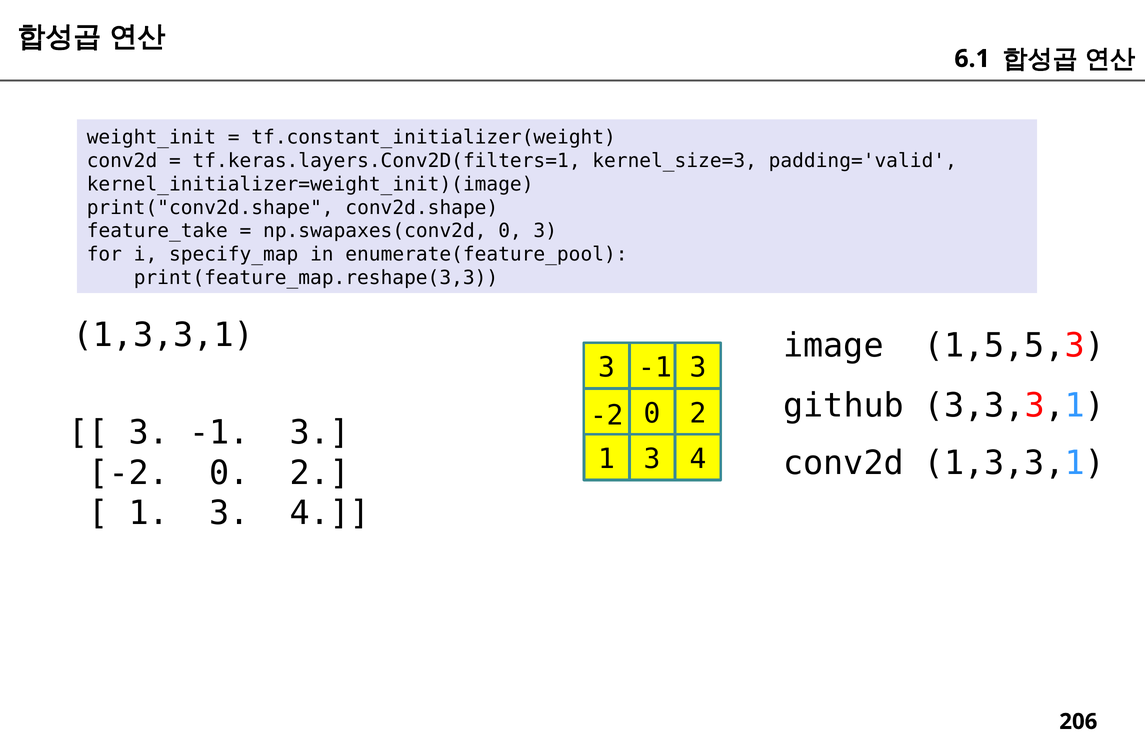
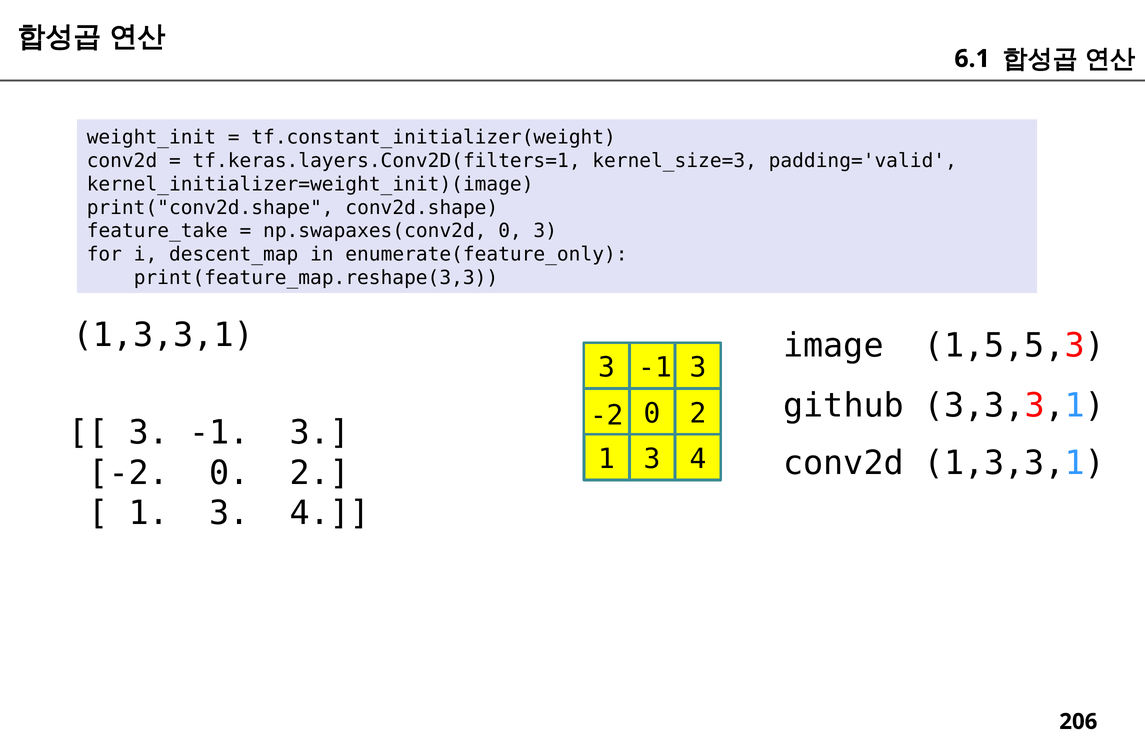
specify_map: specify_map -> descent_map (234, 254)
enumerate(feature_pool: enumerate(feature_pool -> enumerate(feature_only (486, 254)
